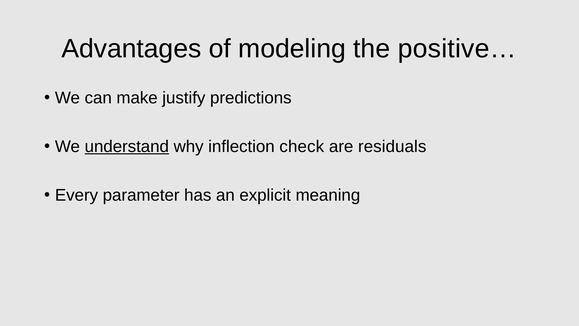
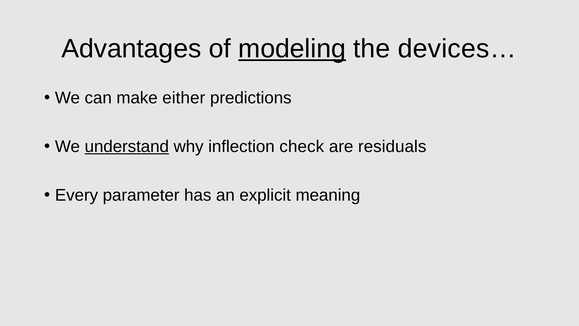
modeling underline: none -> present (292, 49)
positive…: positive… -> devices… (457, 49)
justify: justify -> either (184, 98)
